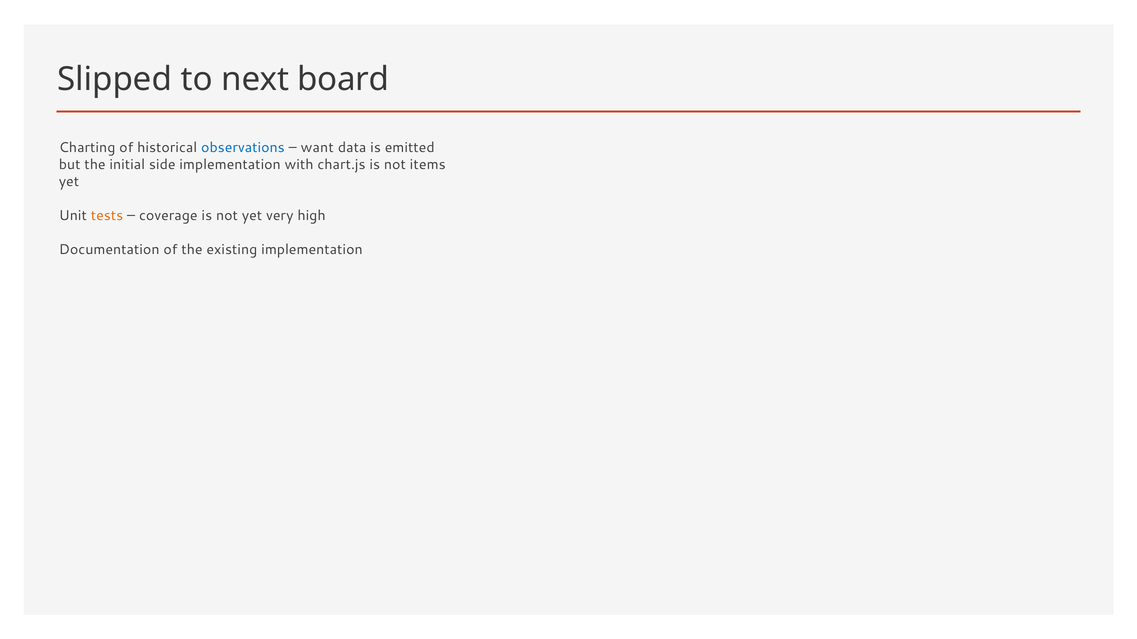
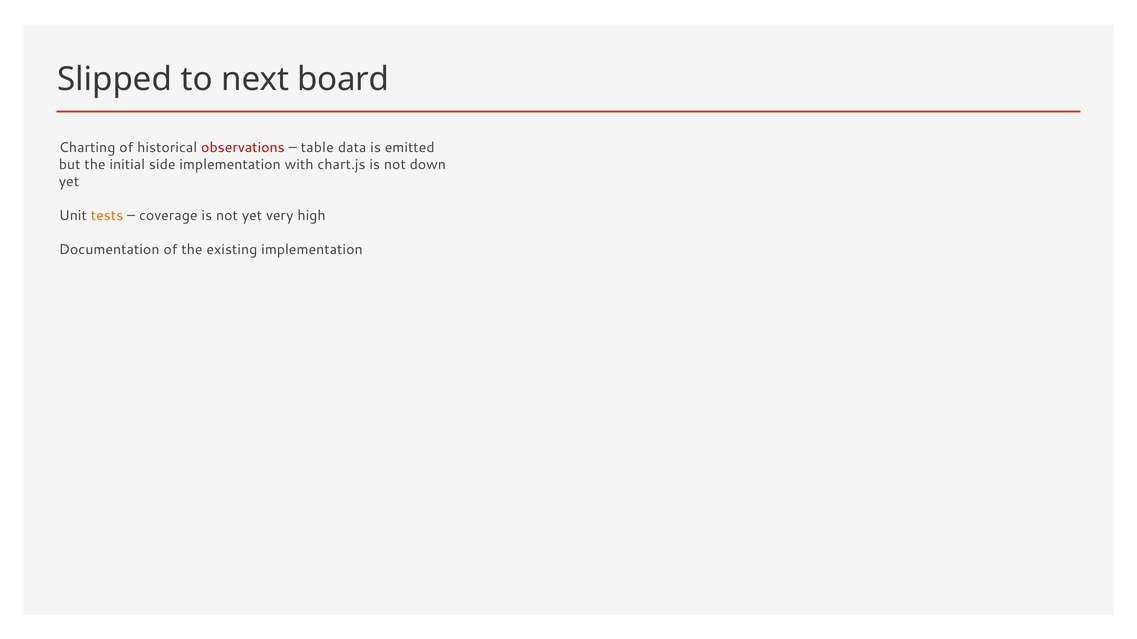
observations colour: blue -> red (243, 148)
want: want -> table (317, 148)
items: items -> down (428, 165)
